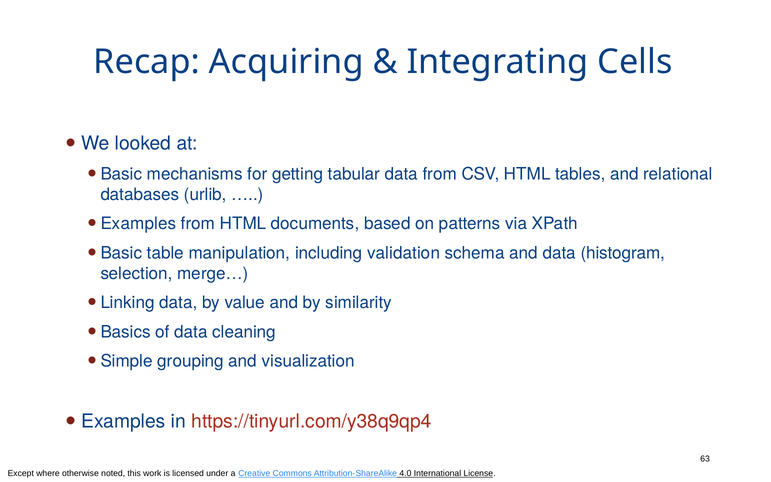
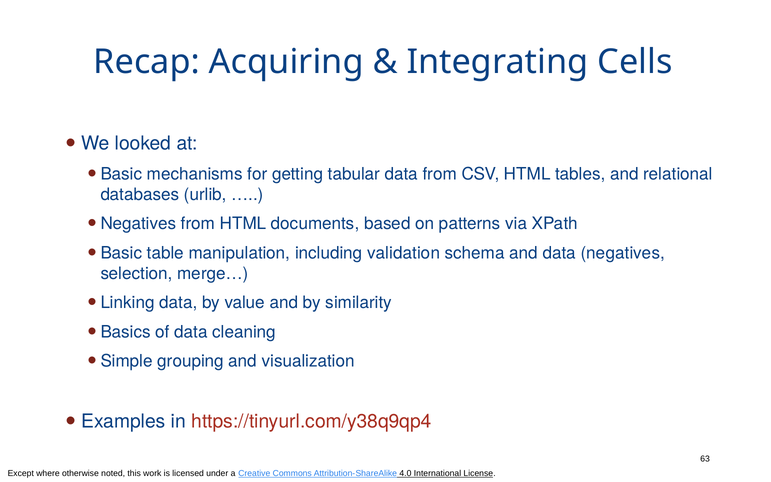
Examples: Examples -> Negatives (138, 224)
data histogram: histogram -> negatives (623, 253)
